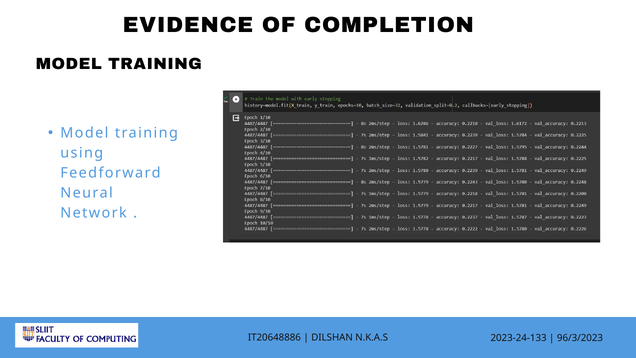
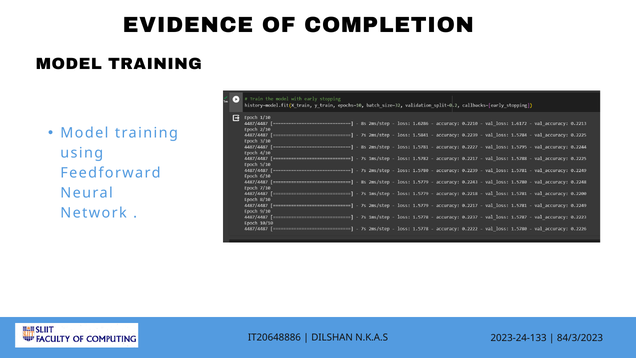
96/3/2023: 96/3/2023 -> 84/3/2023 (580, 338)
